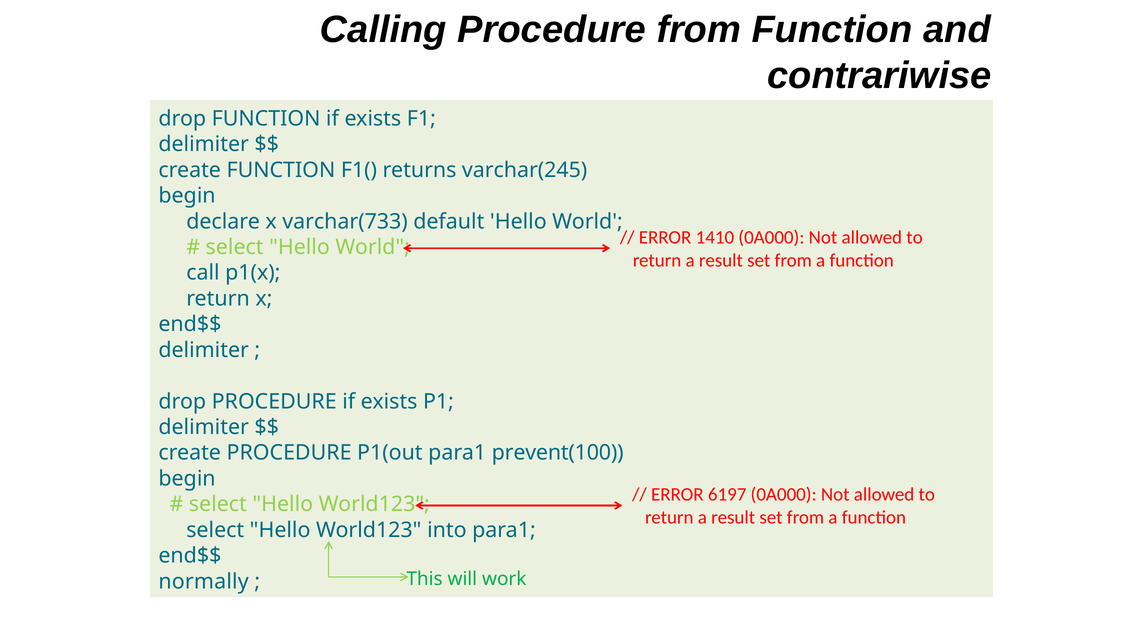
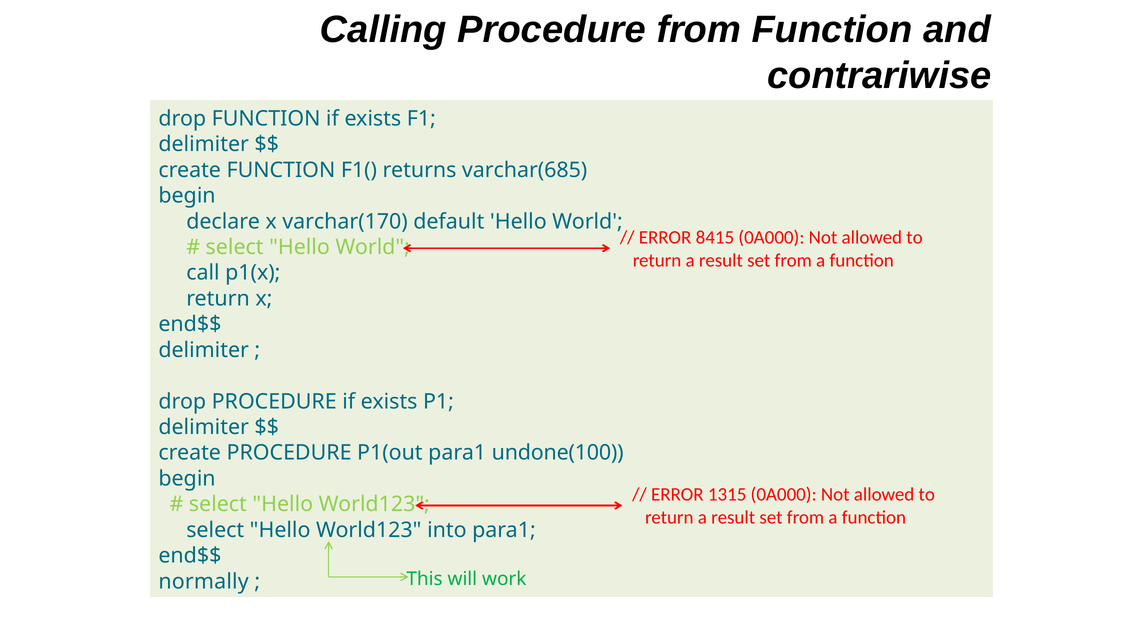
varchar(245: varchar(245 -> varchar(685 (525, 170)
varchar(733: varchar(733 -> varchar(170 (345, 221)
1410: 1410 -> 8415 (715, 237)
prevent(100: prevent(100 -> undone(100 (558, 453)
6197: 6197 -> 1315 (727, 495)
